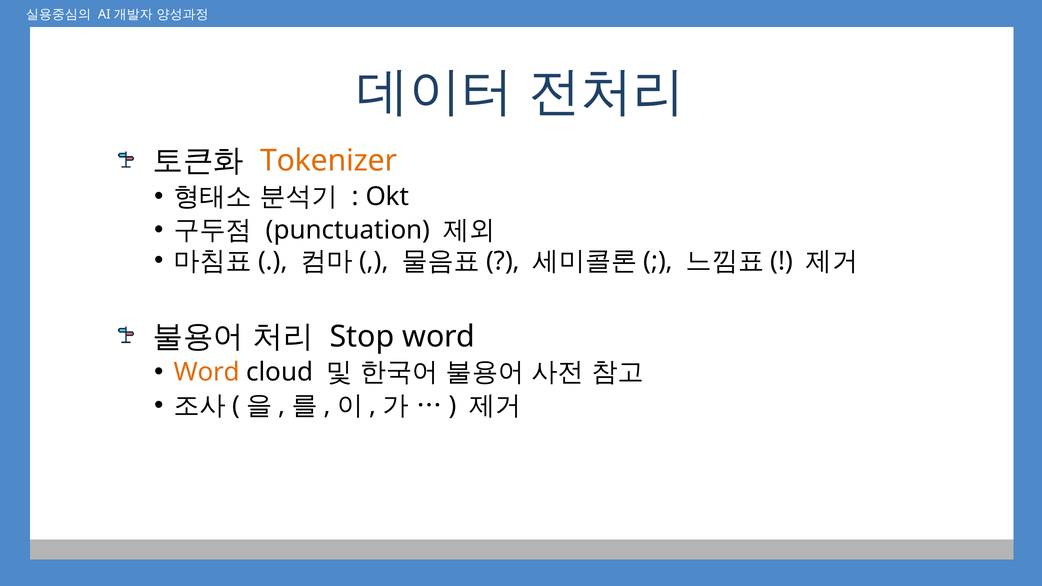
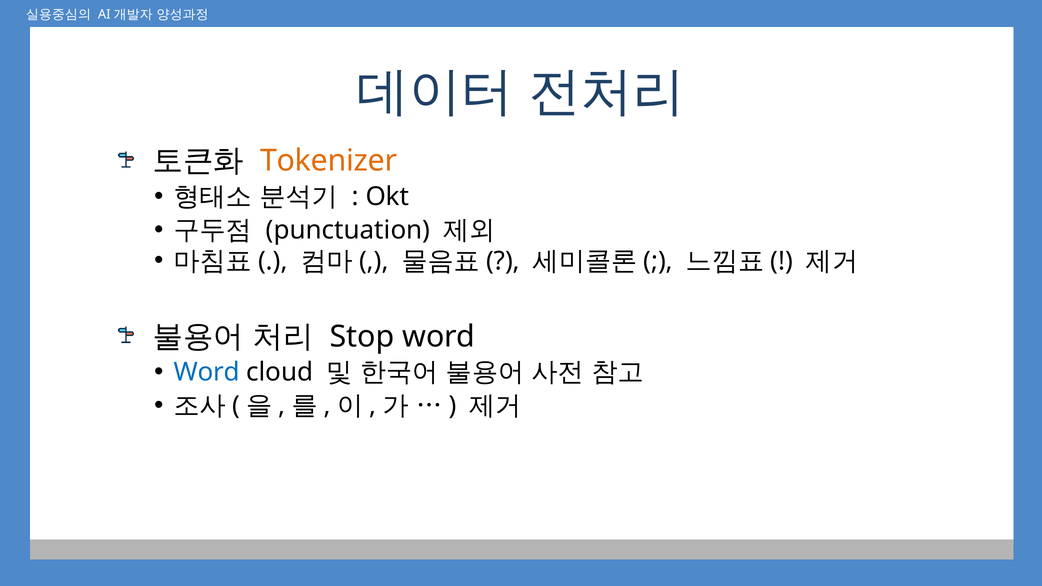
Word colour: orange -> blue (207, 372)
